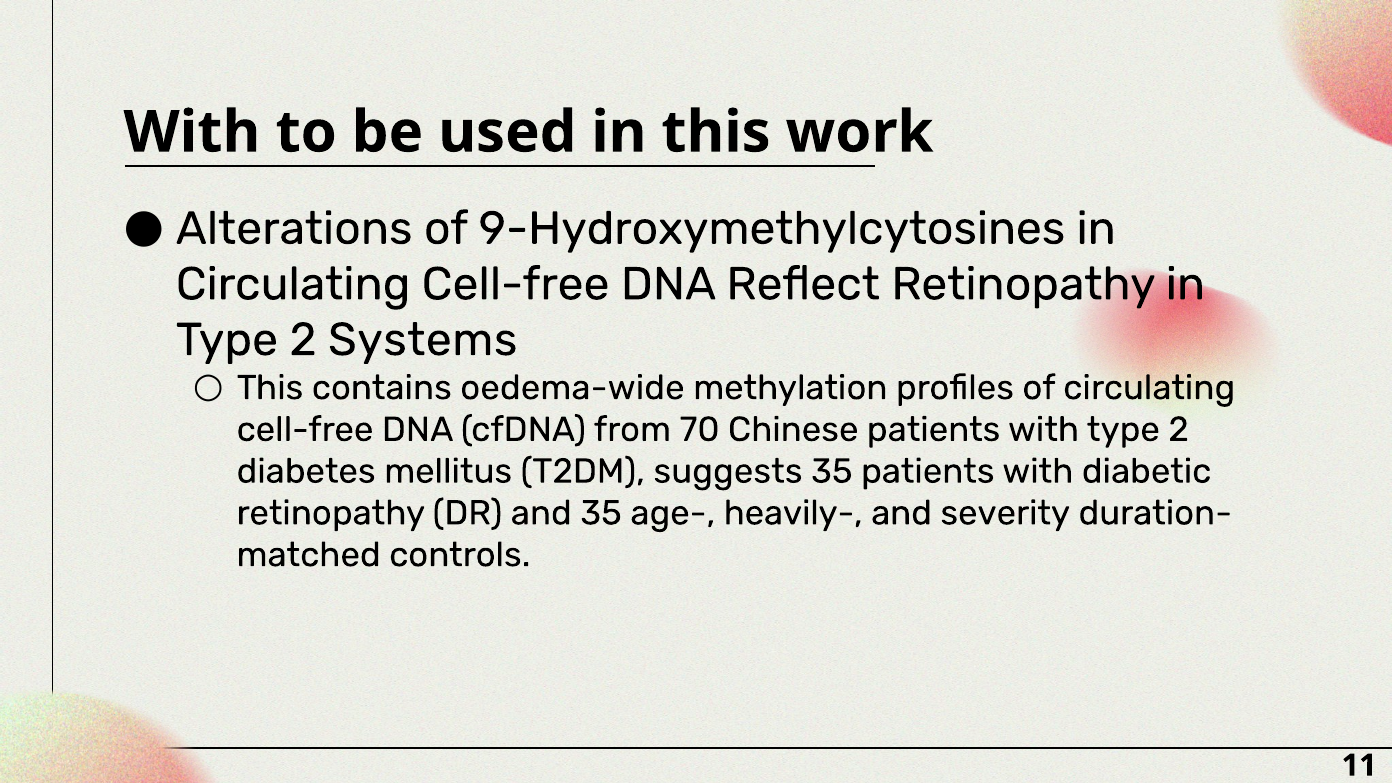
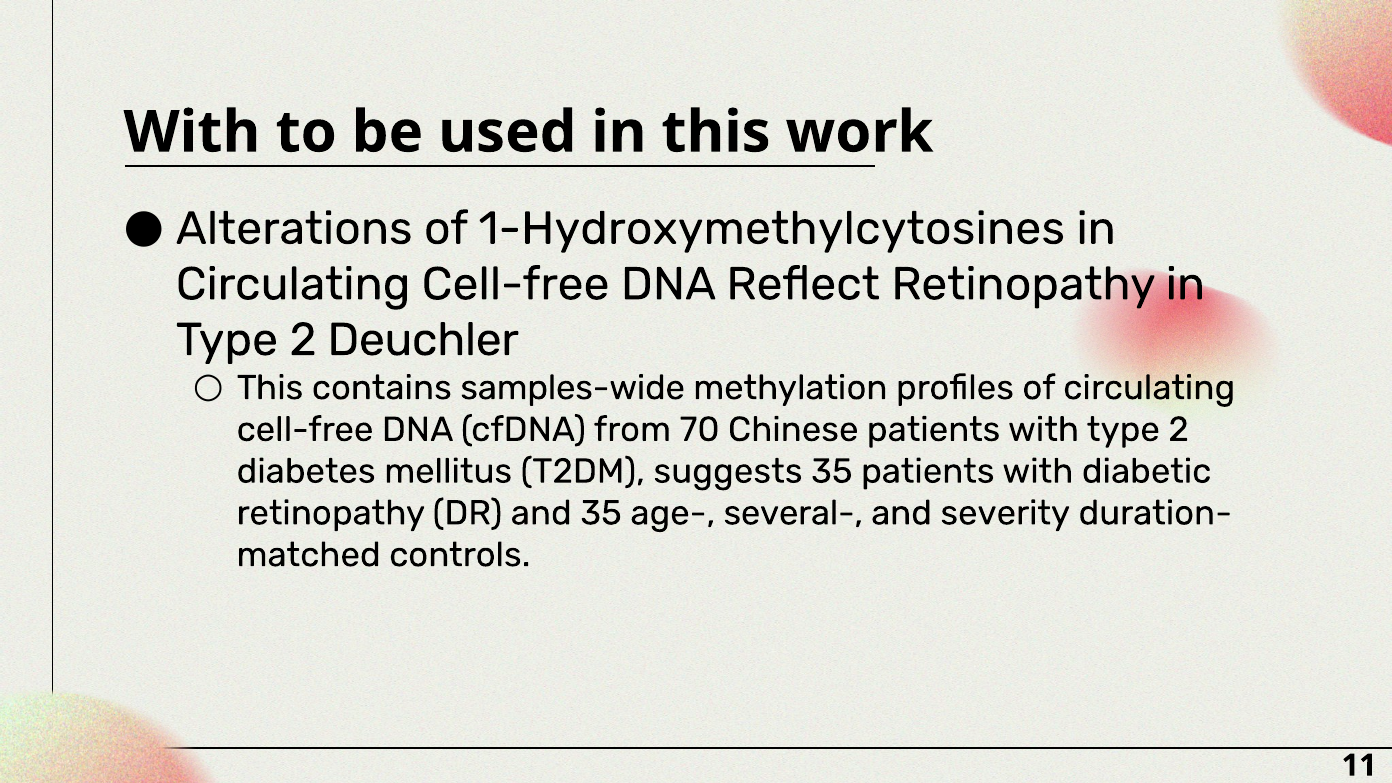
9-Hydroxymethylcytosines: 9-Hydroxymethylcytosines -> 1-Hydroxymethylcytosines (772, 228)
Systems: Systems -> Deuchler (423, 340)
oedema-wide: oedema-wide -> samples-wide (573, 388)
heavily-: heavily- -> several- (793, 513)
